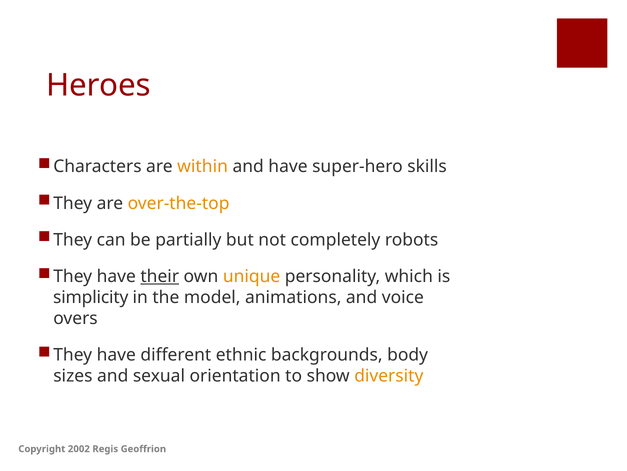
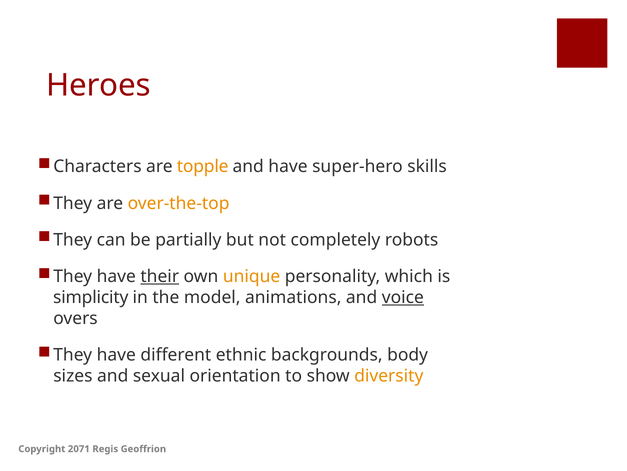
within: within -> topple (203, 166)
voice underline: none -> present (403, 297)
2002: 2002 -> 2071 (79, 448)
